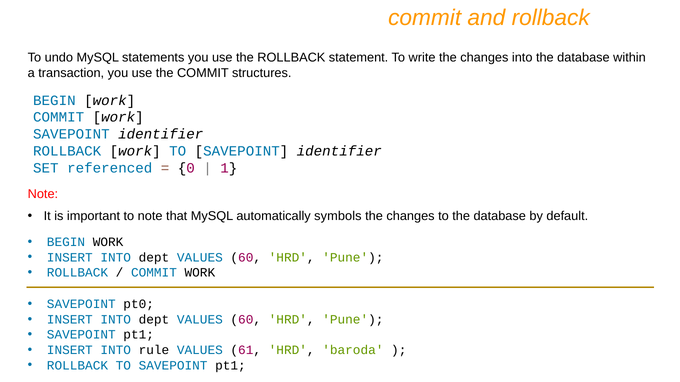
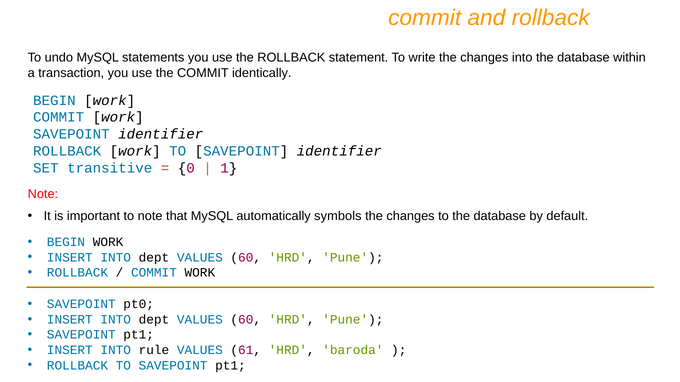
structures: structures -> identically (262, 73)
referenced: referenced -> transitive (110, 168)
